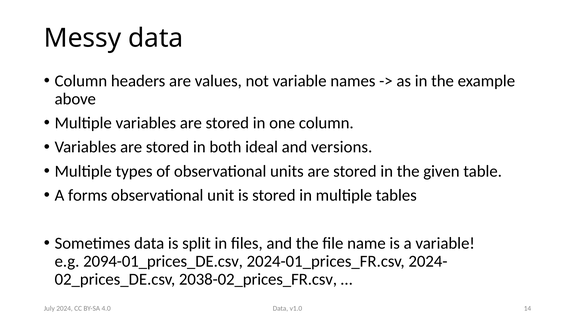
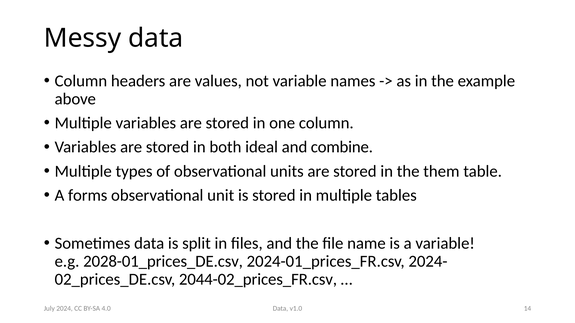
versions: versions -> combine (342, 147)
given: given -> them (441, 171)
2094-01_prices_DE.csv: 2094-01_prices_DE.csv -> 2028-01_prices_DE.csv (163, 262)
2038-02_prices_FR.csv: 2038-02_prices_FR.csv -> 2044-02_prices_FR.csv (258, 280)
